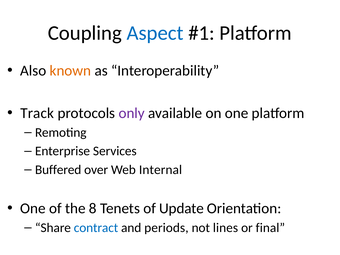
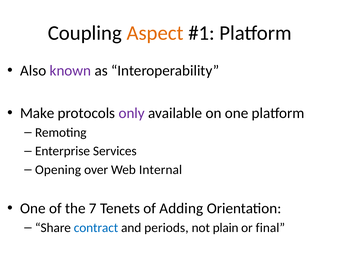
Aspect colour: blue -> orange (155, 33)
known colour: orange -> purple (70, 71)
Track: Track -> Make (37, 113)
Buffered: Buffered -> Opening (58, 170)
8: 8 -> 7 (93, 208)
Update: Update -> Adding (181, 208)
lines: lines -> plain (226, 228)
